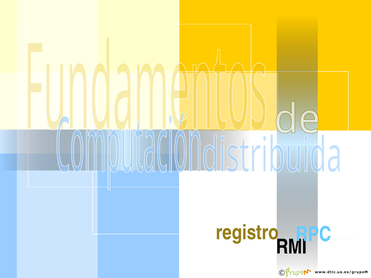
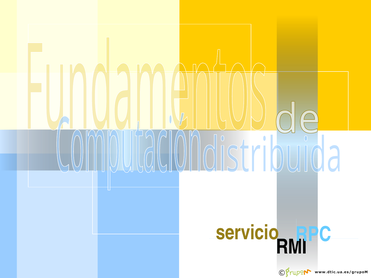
registro: registro -> servicio (247, 233)
